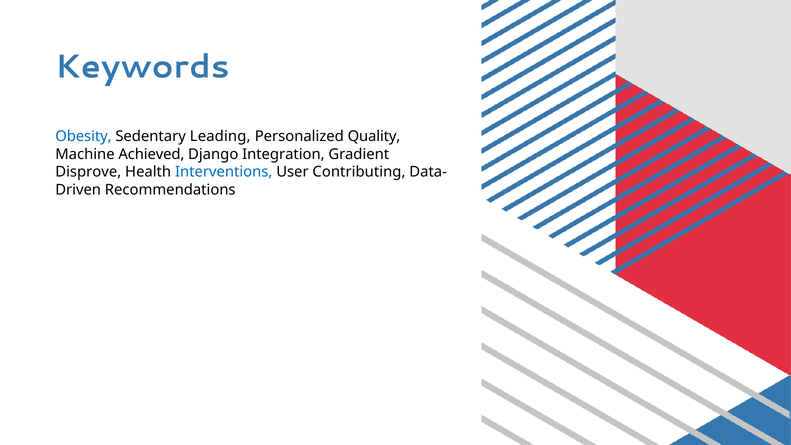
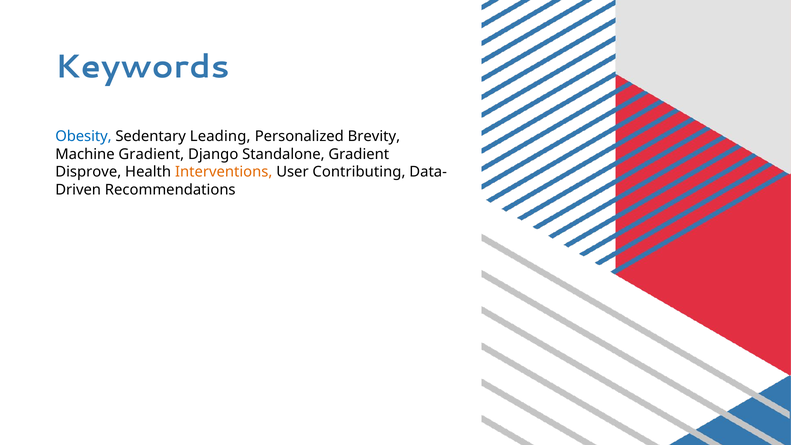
Quality: Quality -> Brevity (374, 136)
Machine Achieved: Achieved -> Gradient (151, 154)
Integration: Integration -> Standalone (283, 154)
Interventions colour: blue -> orange (224, 172)
